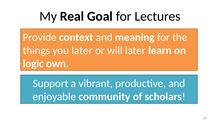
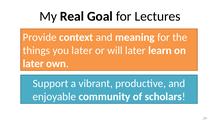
logic: logic -> later (33, 64)
